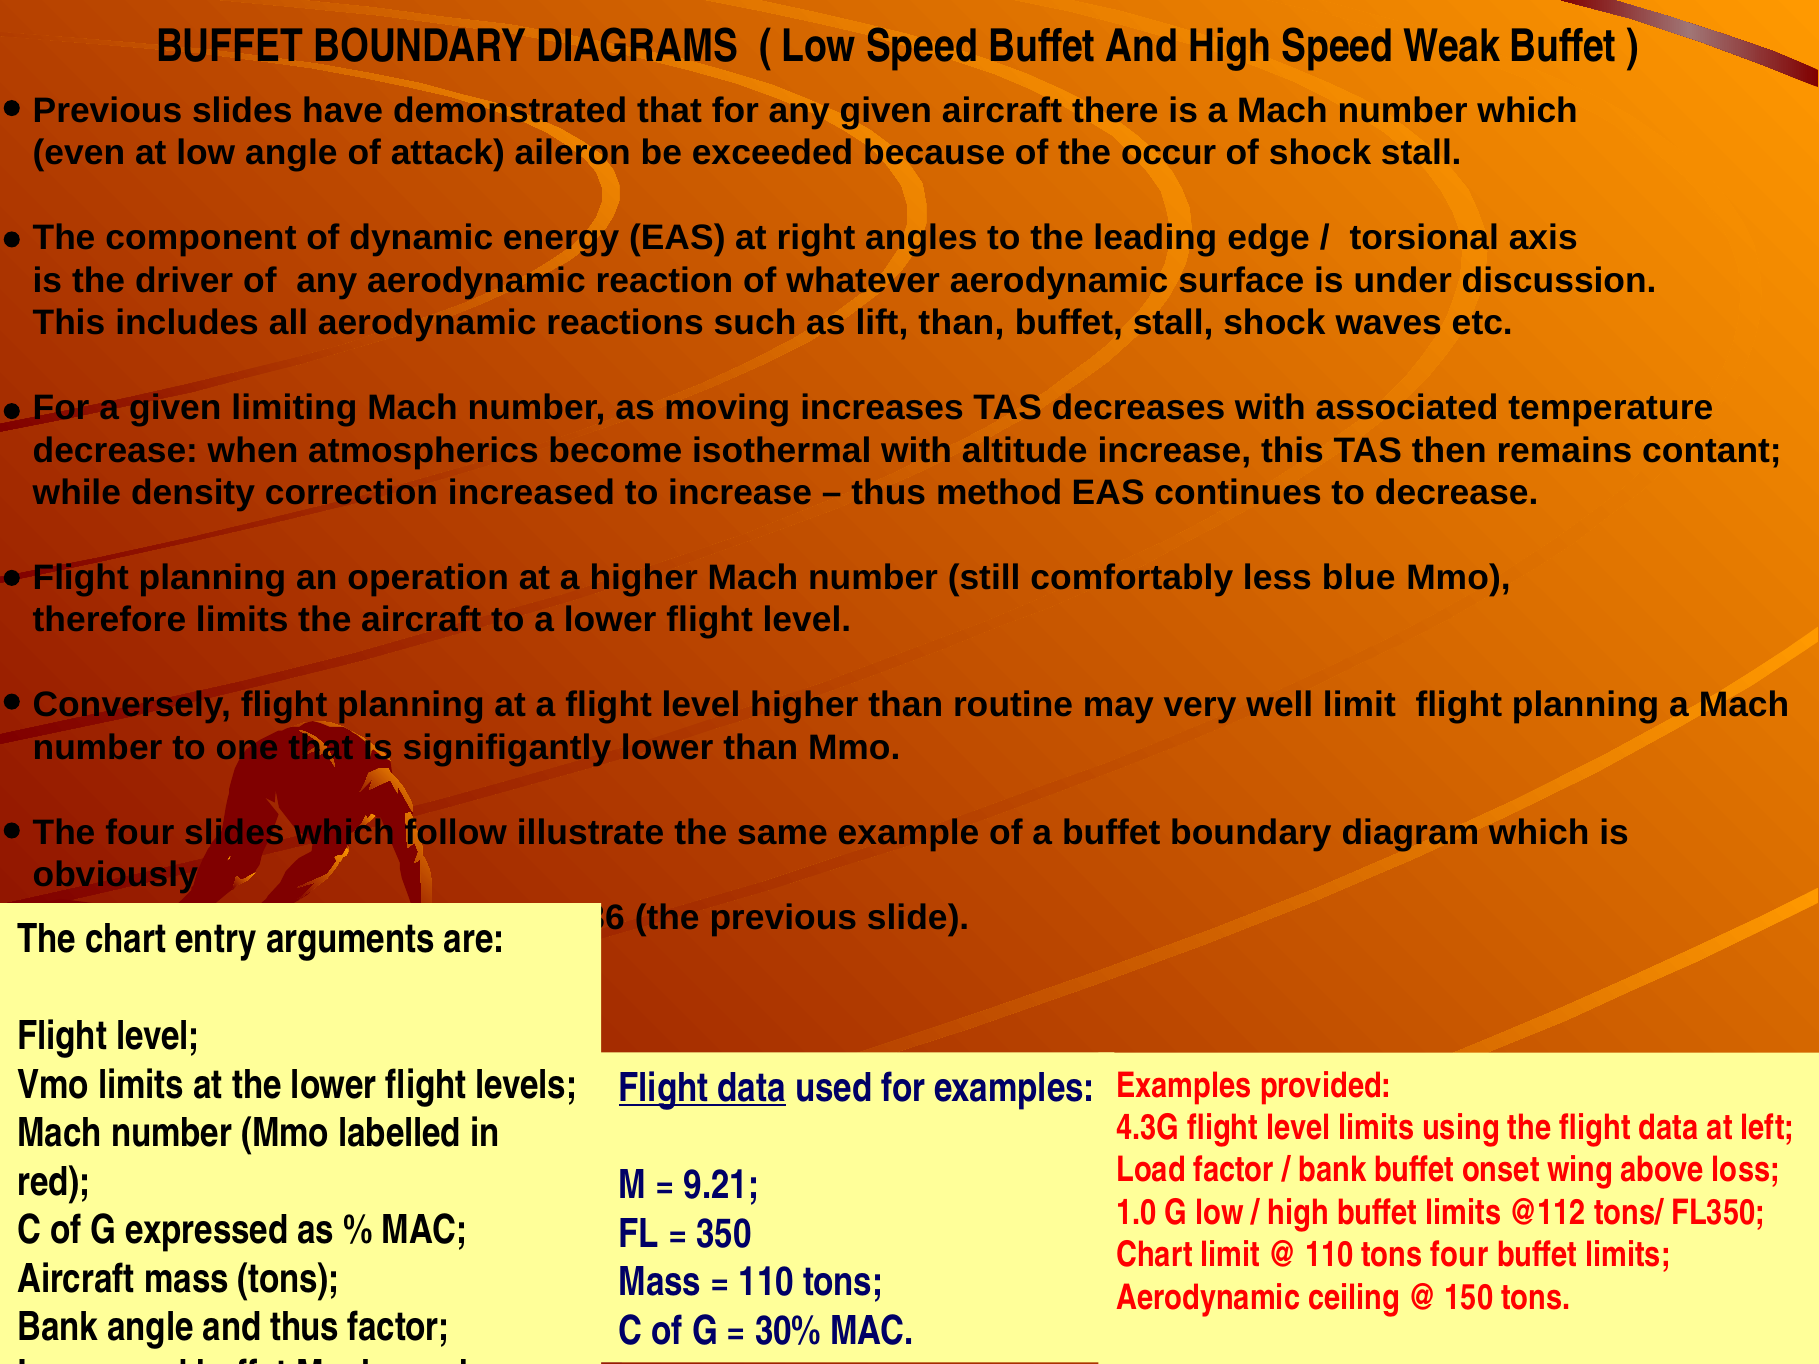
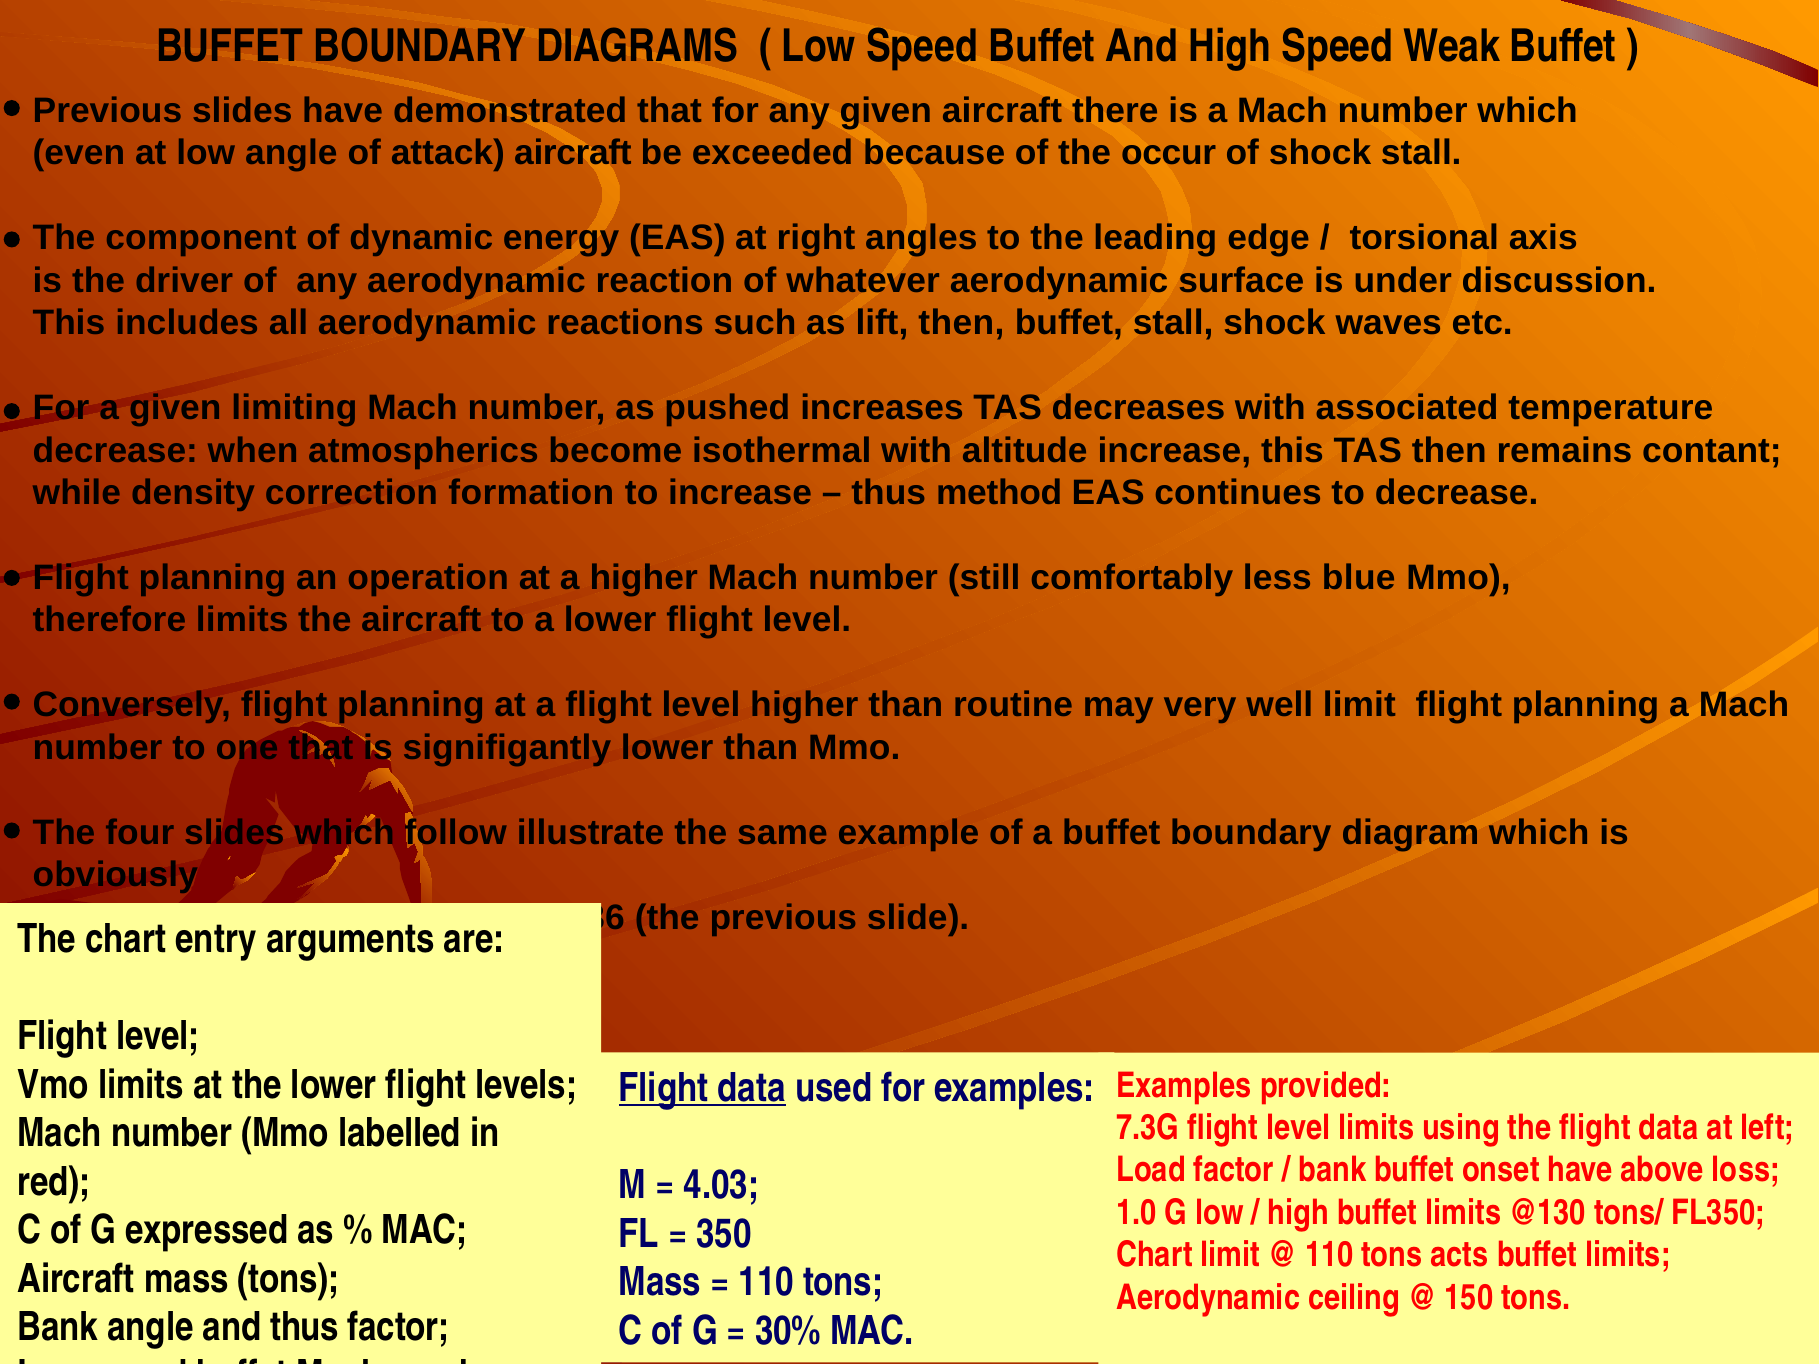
attack aileron: aileron -> aircraft (573, 153)
lift than: than -> then (961, 323)
moving: moving -> pushed (727, 408)
increased: increased -> formation (531, 493)
4.3G: 4.3G -> 7.3G (1148, 1128)
onset wing: wing -> have (1580, 1171)
9.21: 9.21 -> 4.03 (721, 1186)
@112: @112 -> @130 (1548, 1213)
tons four: four -> acts (1460, 1255)
